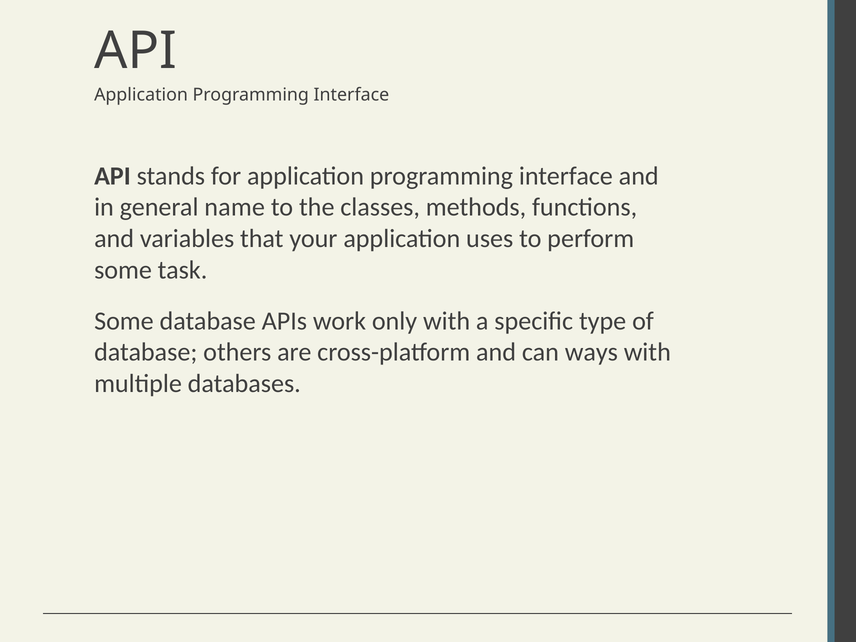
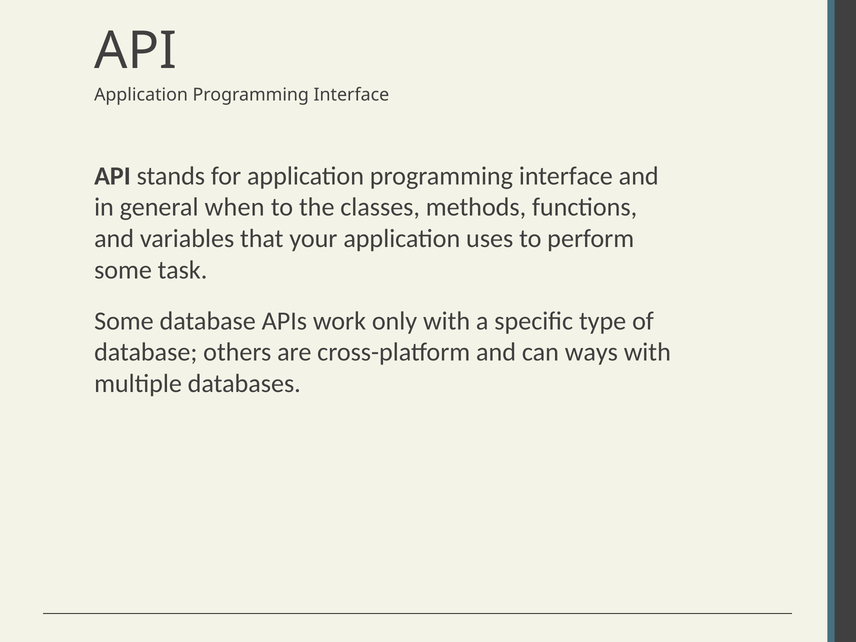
name: name -> when (235, 207)
